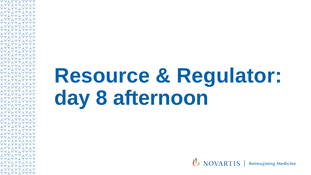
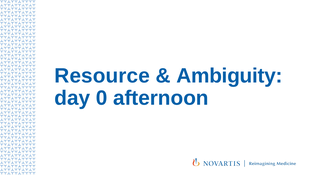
Regulator: Regulator -> Ambiguity (229, 76)
8: 8 -> 0 (102, 98)
